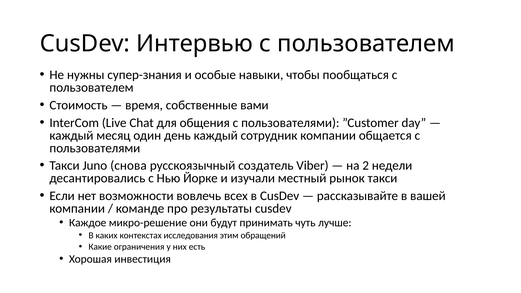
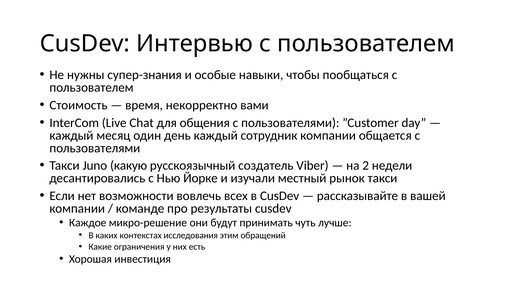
собственные: собственные -> некорректно (202, 105)
снова: снова -> какую (129, 166)
